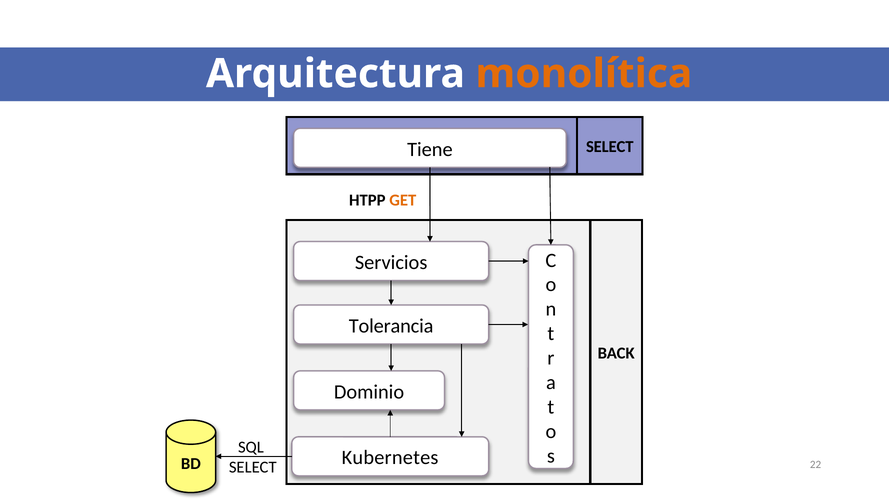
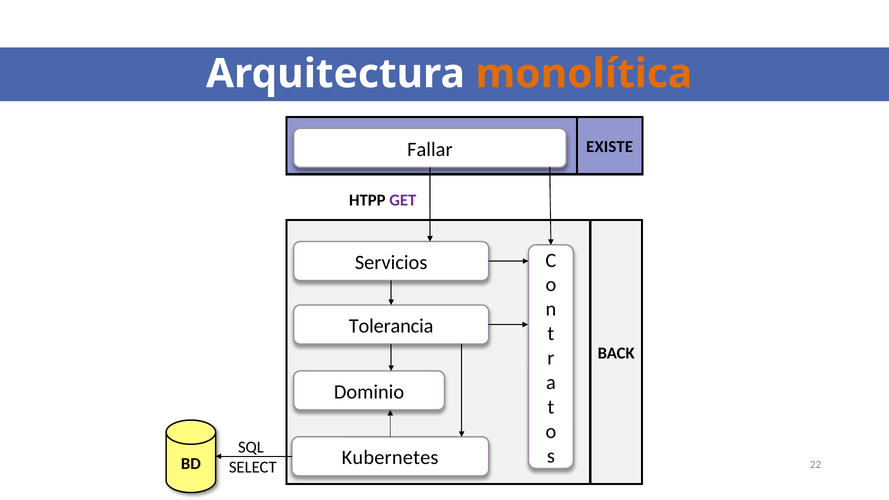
SELECT: SELECT -> EXISTE (610, 147)
Tiene: Tiene -> Fallar (430, 149)
GET colour: orange -> purple (403, 200)
